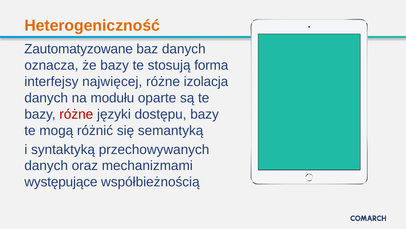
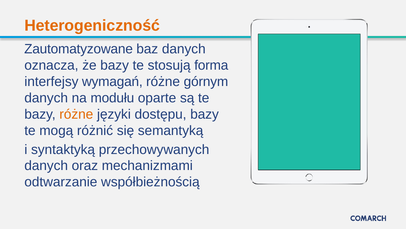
najwięcej: najwięcej -> wymagań (112, 81)
izolacja: izolacja -> górnym (206, 81)
różne colour: red -> orange (76, 114)
występujące: występujące -> odtwarzanie (61, 182)
